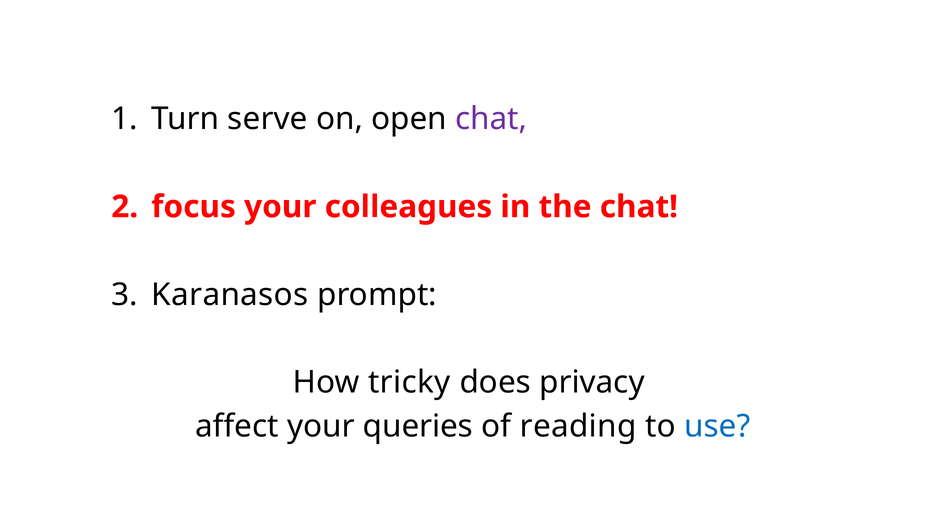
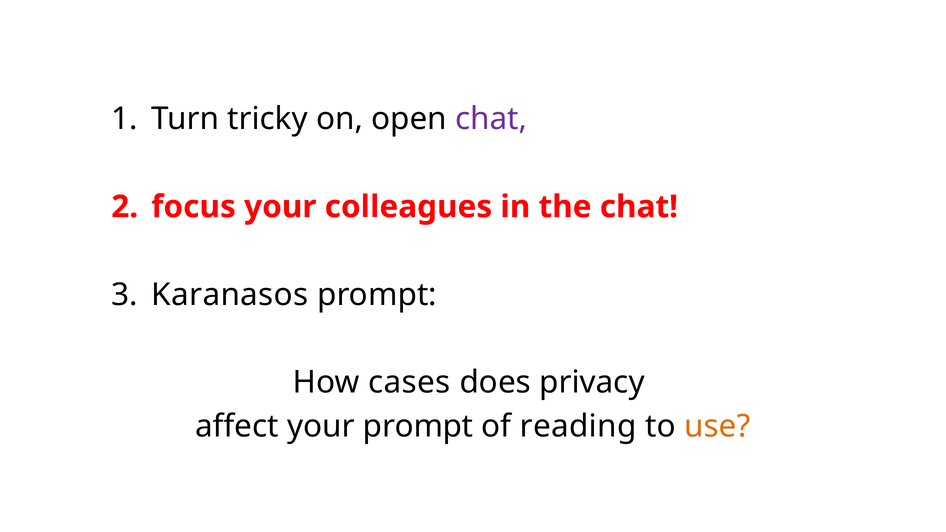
serve: serve -> tricky (268, 119)
tricky: tricky -> cases (409, 383)
your queries: queries -> prompt (418, 427)
use colour: blue -> orange (717, 427)
